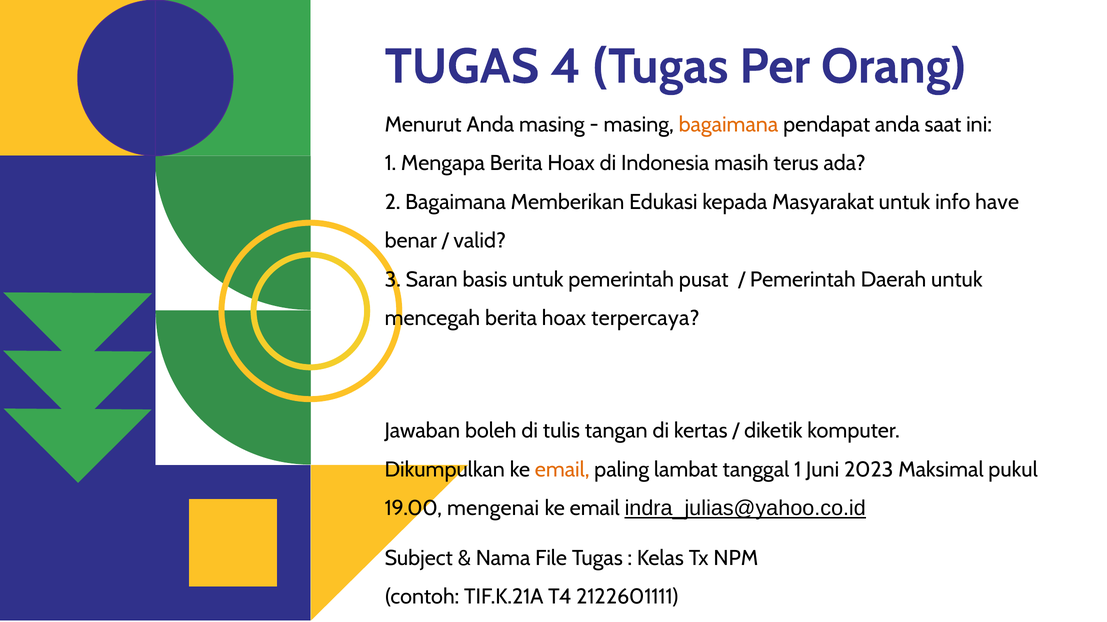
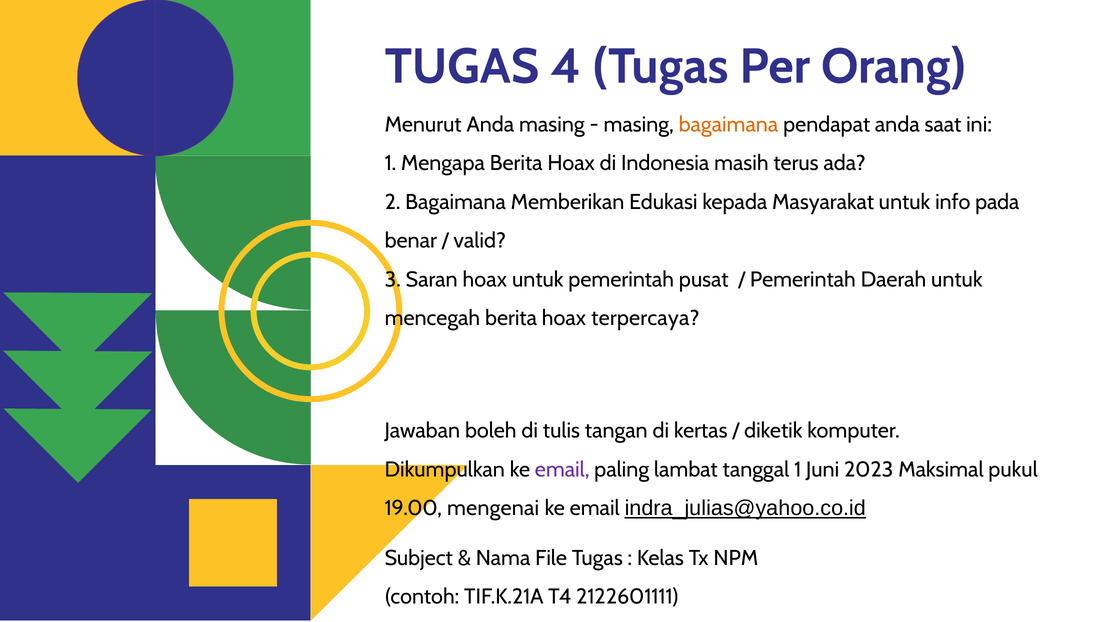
have: have -> pada (997, 202)
Saran basis: basis -> hoax (485, 280)
email colour: orange -> purple (562, 470)
